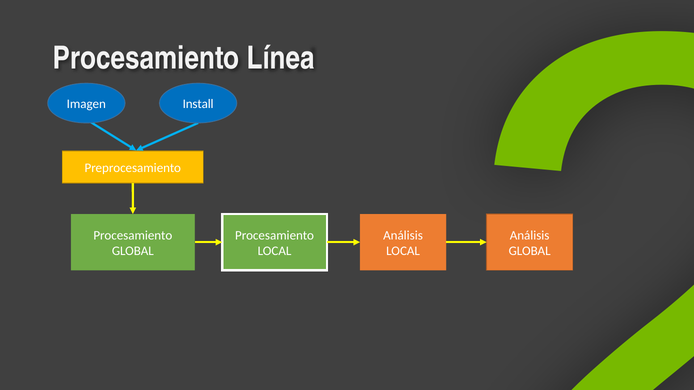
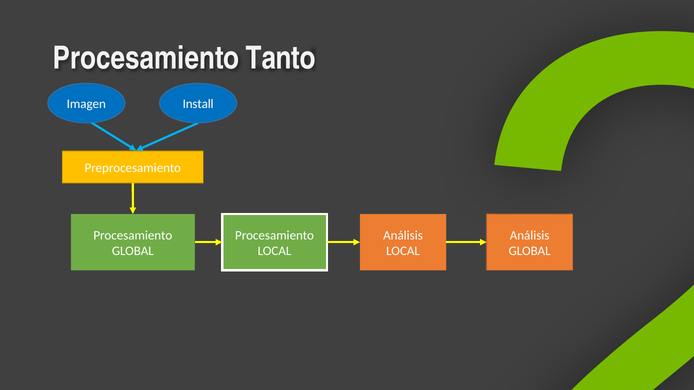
Línea: Línea -> Tanto (281, 58)
